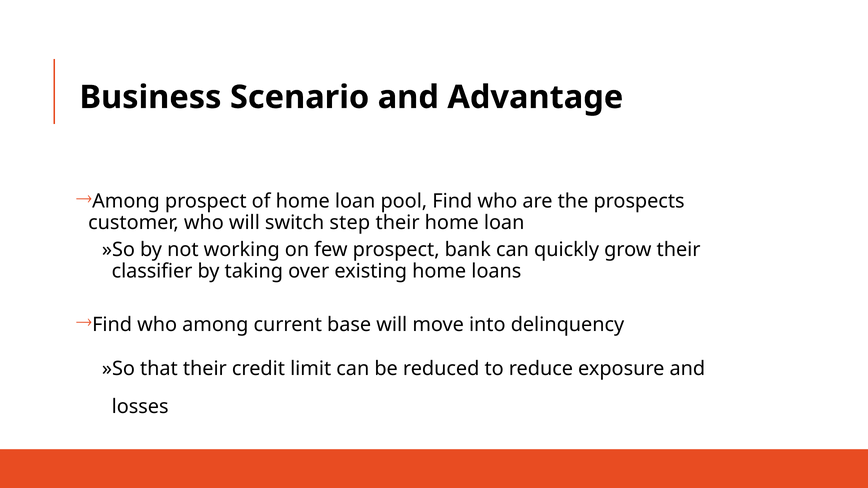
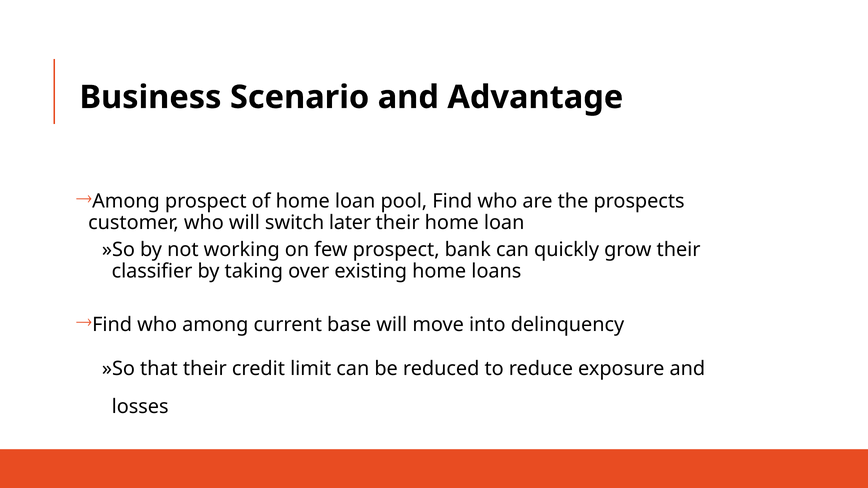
step: step -> later (350, 223)
